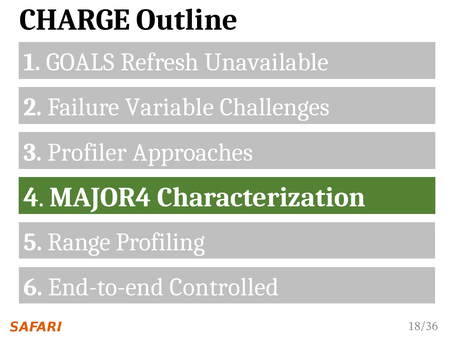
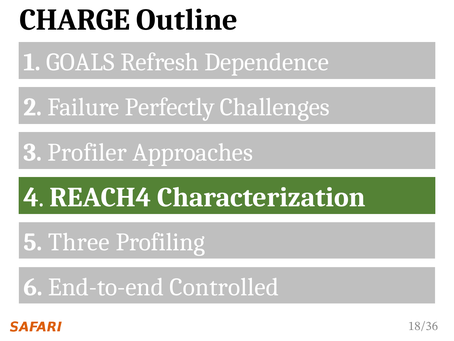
Unavailable: Unavailable -> Dependence (267, 62)
Variable: Variable -> Perfectly (170, 107)
MAJOR4: MAJOR4 -> REACH4 (100, 197)
Range: Range -> Three (79, 242)
